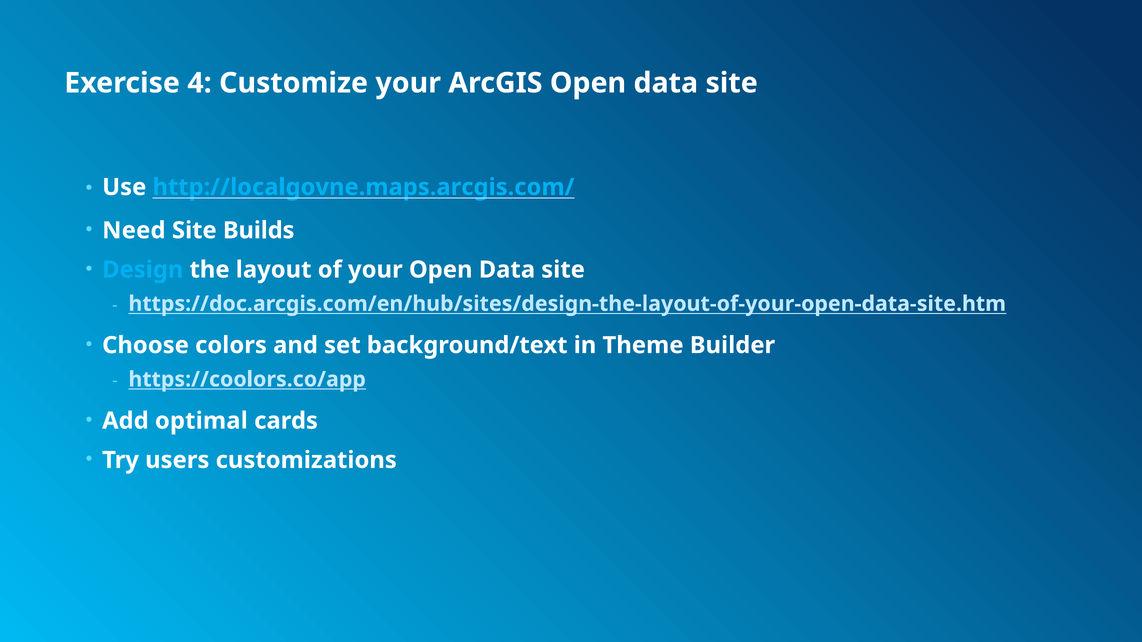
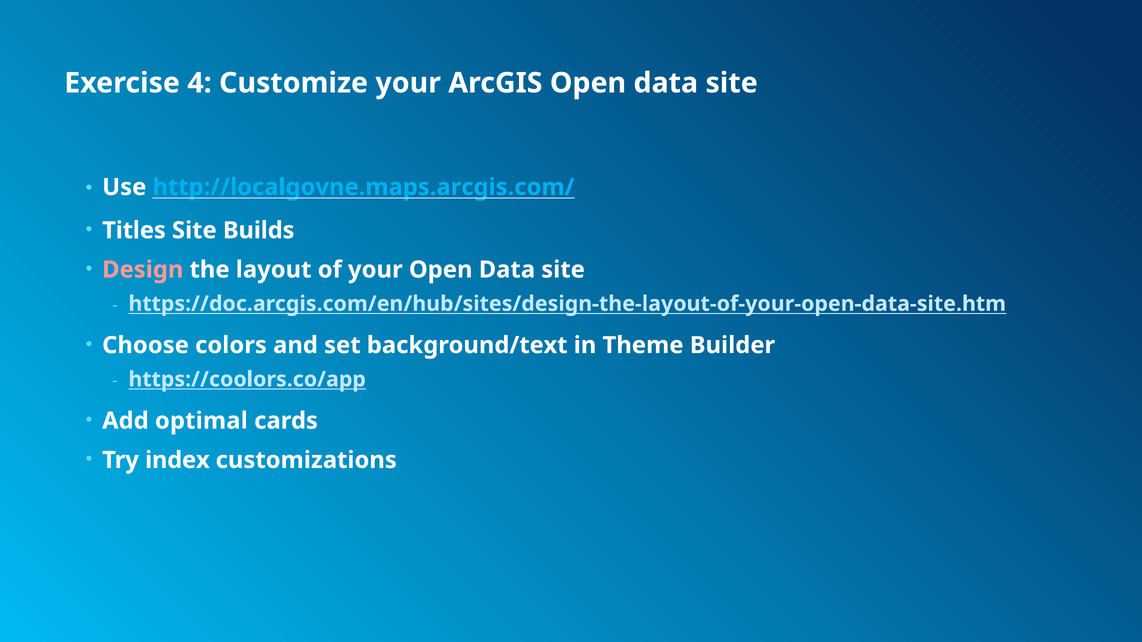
Need: Need -> Titles (134, 231)
Design colour: light blue -> pink (143, 270)
users: users -> index (177, 460)
